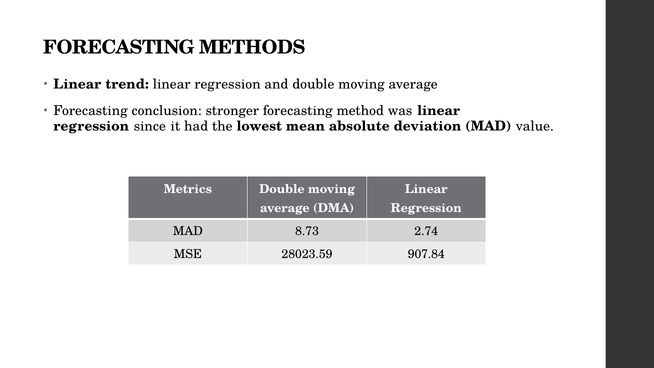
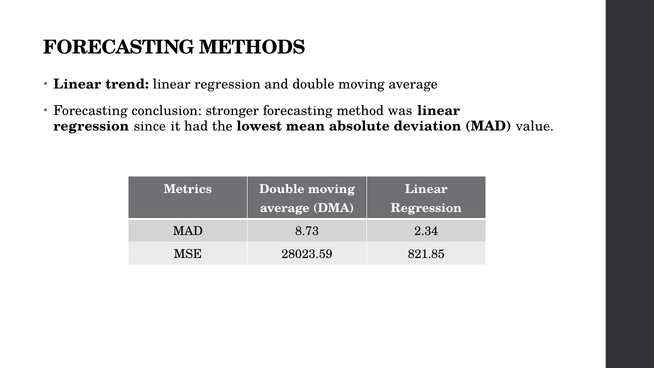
2.74: 2.74 -> 2.34 (426, 231)
907.84: 907.84 -> 821.85 (426, 254)
